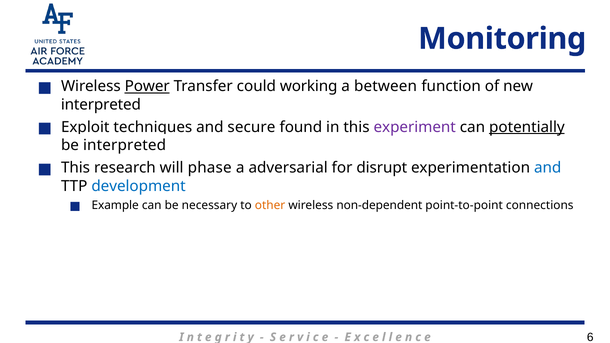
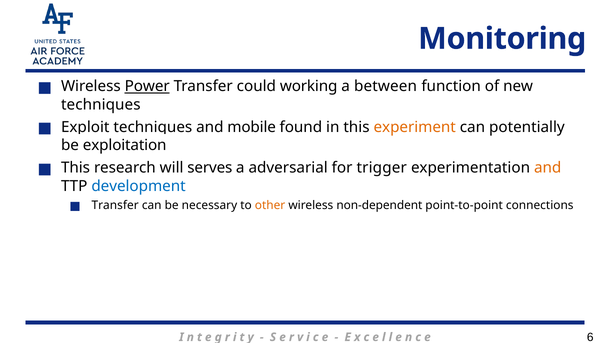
interpreted: interpreted -> techniques (101, 105)
secure: secure -> mobile (252, 127)
experiment colour: purple -> orange (415, 127)
potentially underline: present -> none (527, 127)
be interpreted: interpreted -> exploitation (125, 145)
phase: phase -> serves (210, 168)
disrupt: disrupt -> trigger (382, 168)
and colour: blue -> orange (548, 168)
Example: Example -> Transfer (115, 206)
